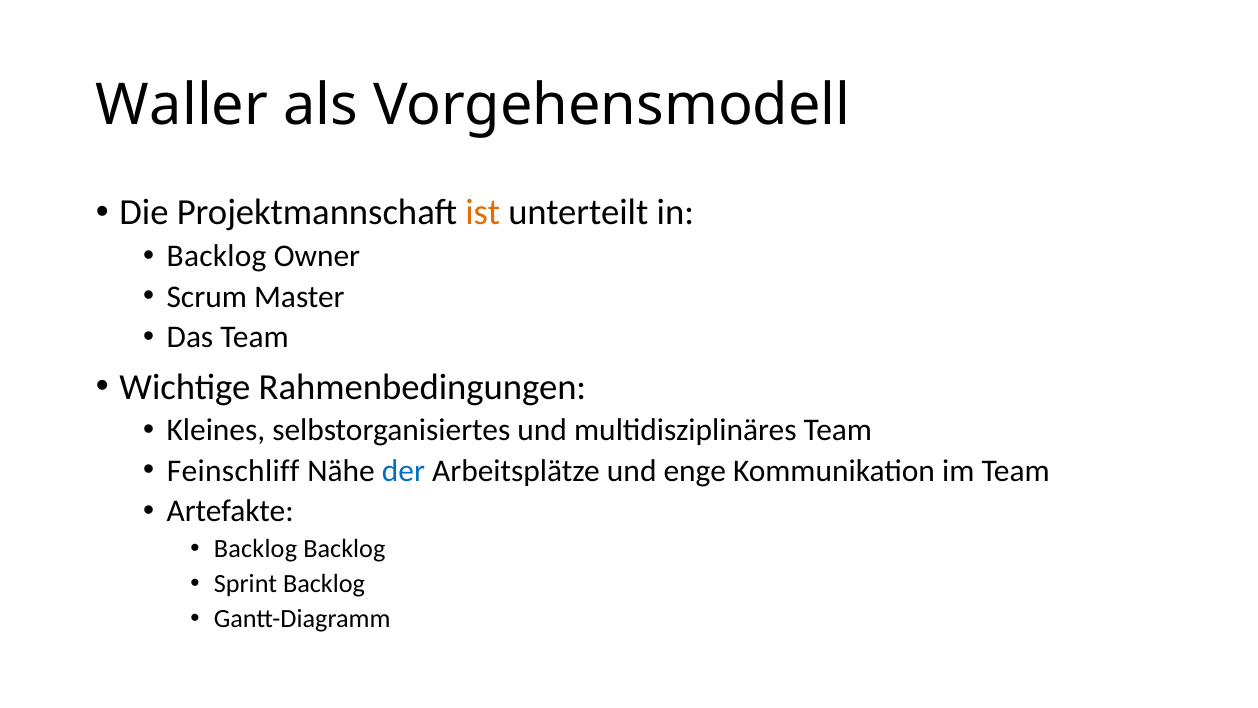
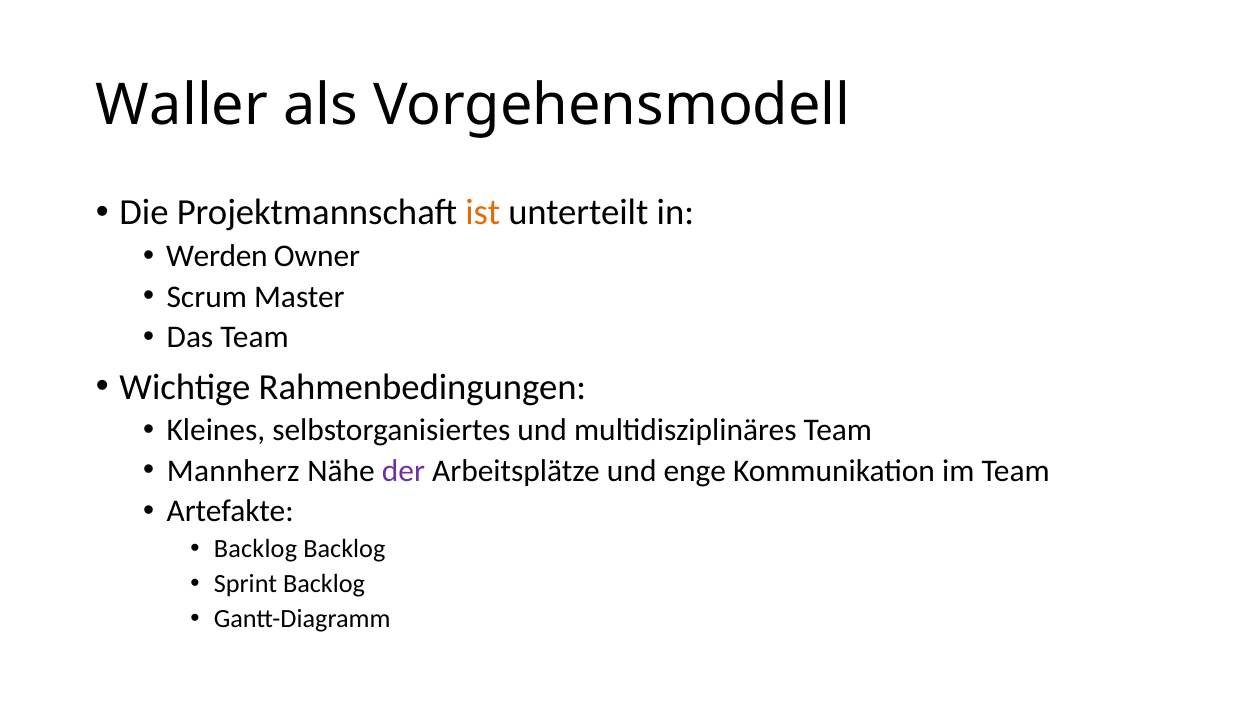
Backlog: Backlog -> Werden (217, 256)
Feinschliff: Feinschliff -> Mannherz (233, 471)
der colour: blue -> purple (403, 471)
